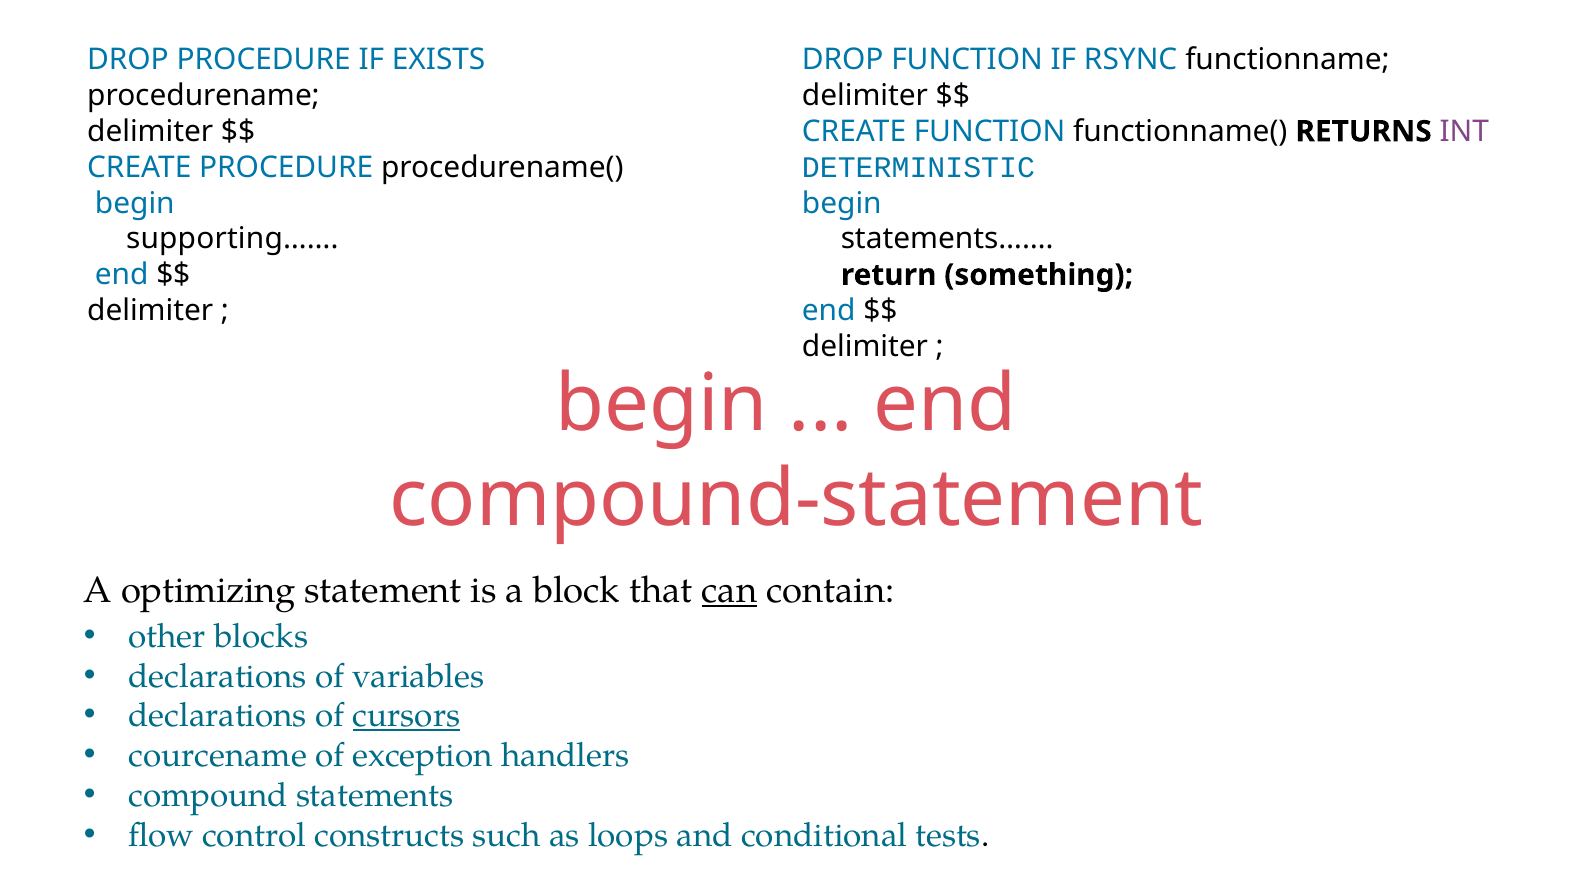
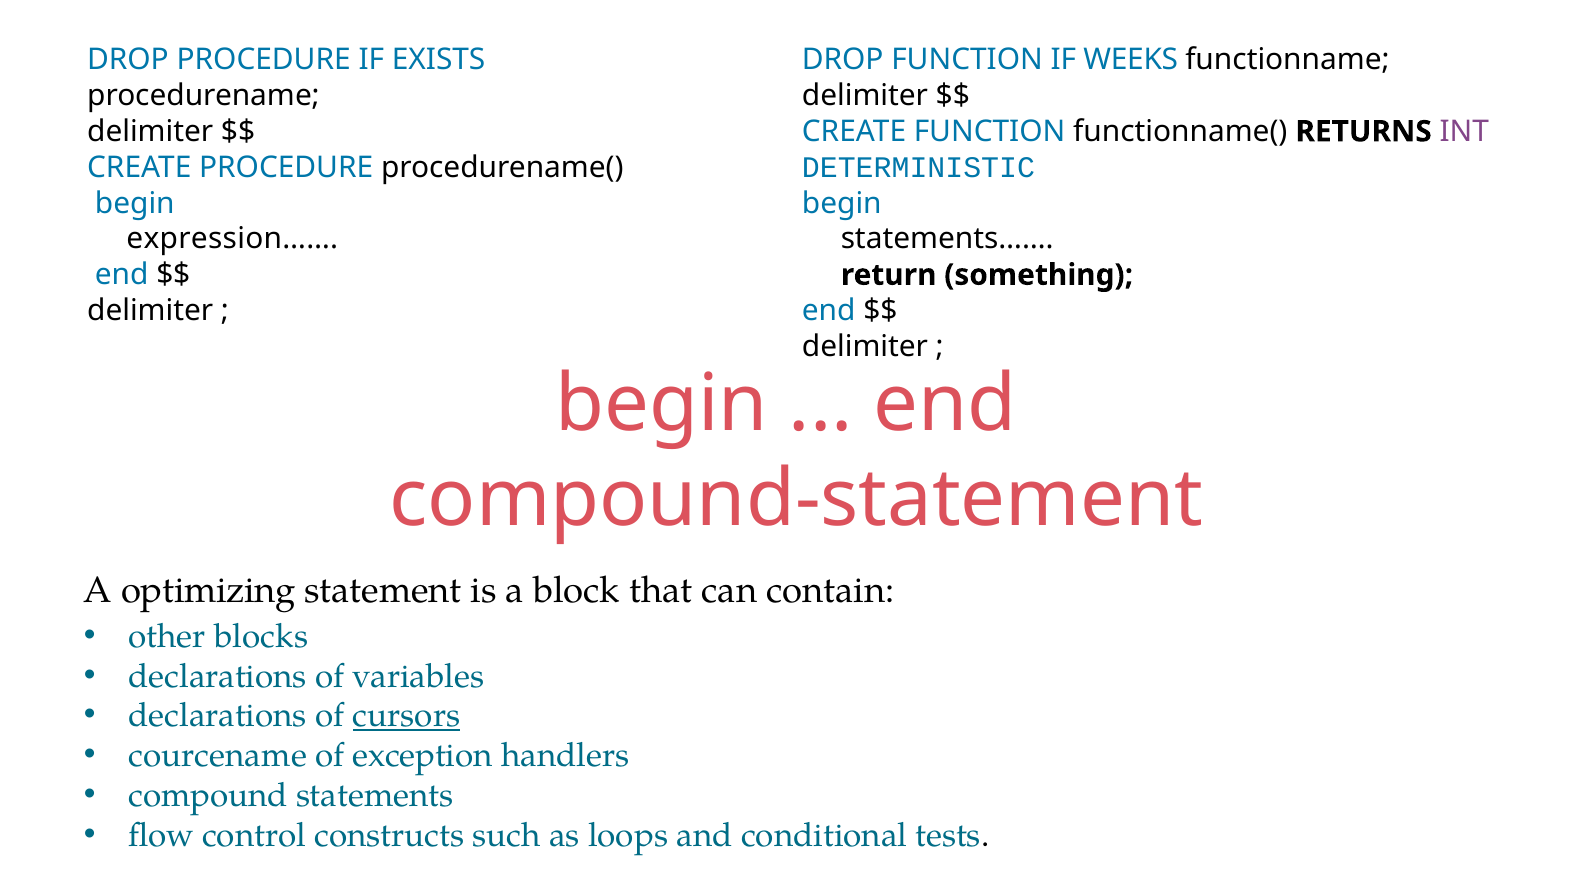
RSYNC: RSYNC -> WEEKS (1131, 60)
supporting……: supporting…… -> expression…… (232, 239)
can underline: present -> none (730, 591)
